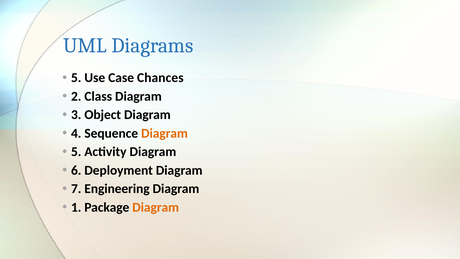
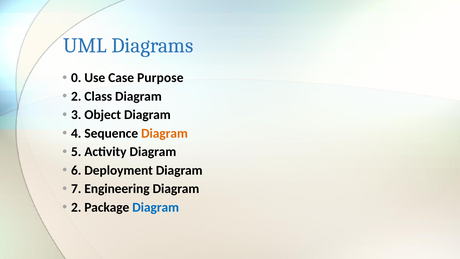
5: 5 -> 0 (76, 78)
Chances: Chances -> Purpose (160, 78)
1: 1 -> 2 (76, 207)
Diagram colour: orange -> blue (156, 207)
